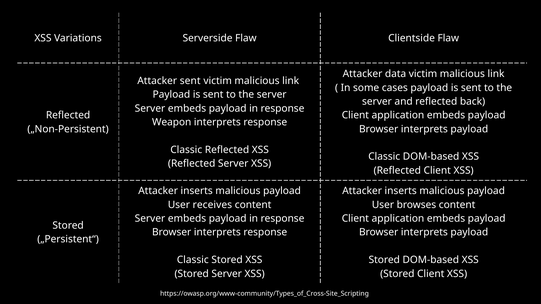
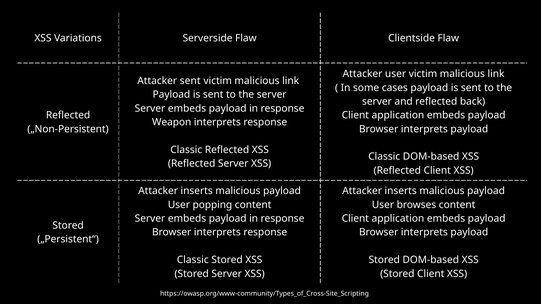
Attacker data: data -> user (396, 74)
receives: receives -> popping (212, 205)
